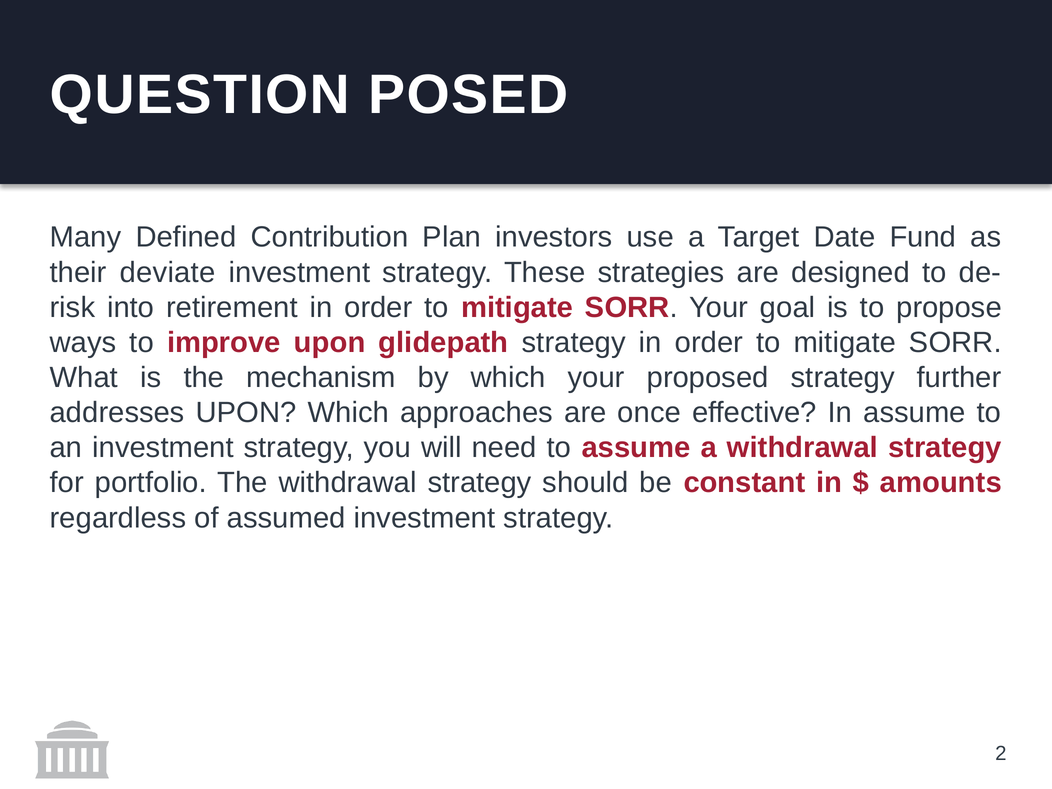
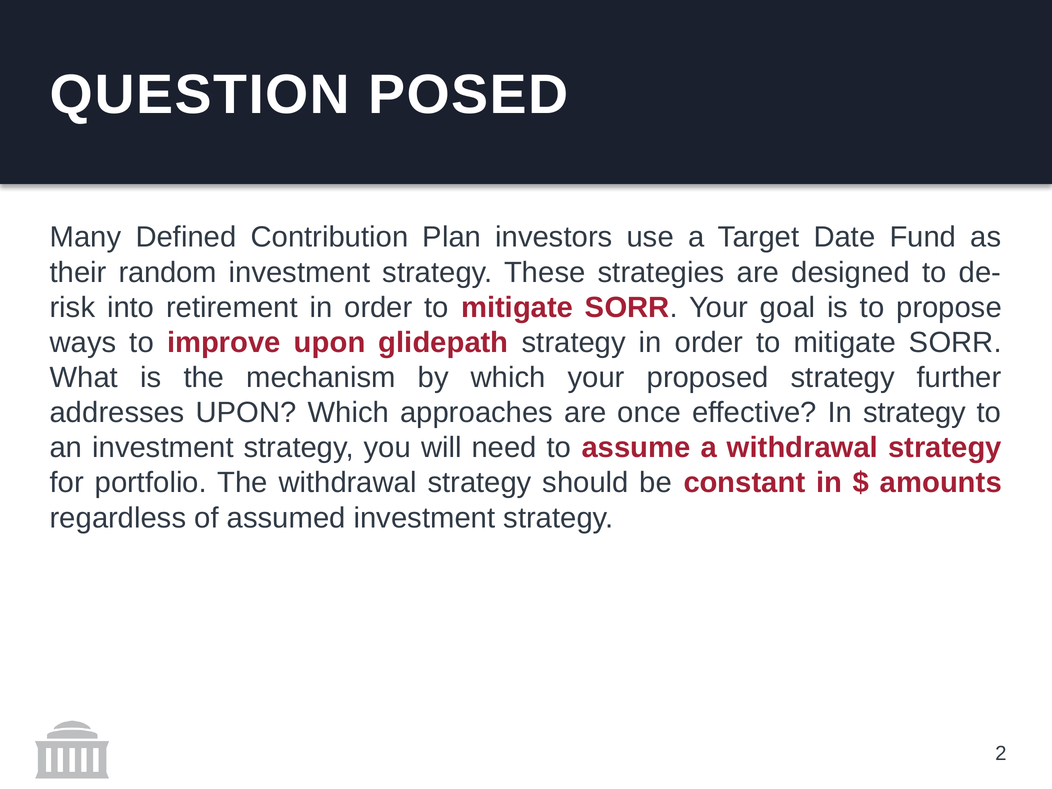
deviate: deviate -> random (168, 272)
In assume: assume -> strategy (915, 413)
